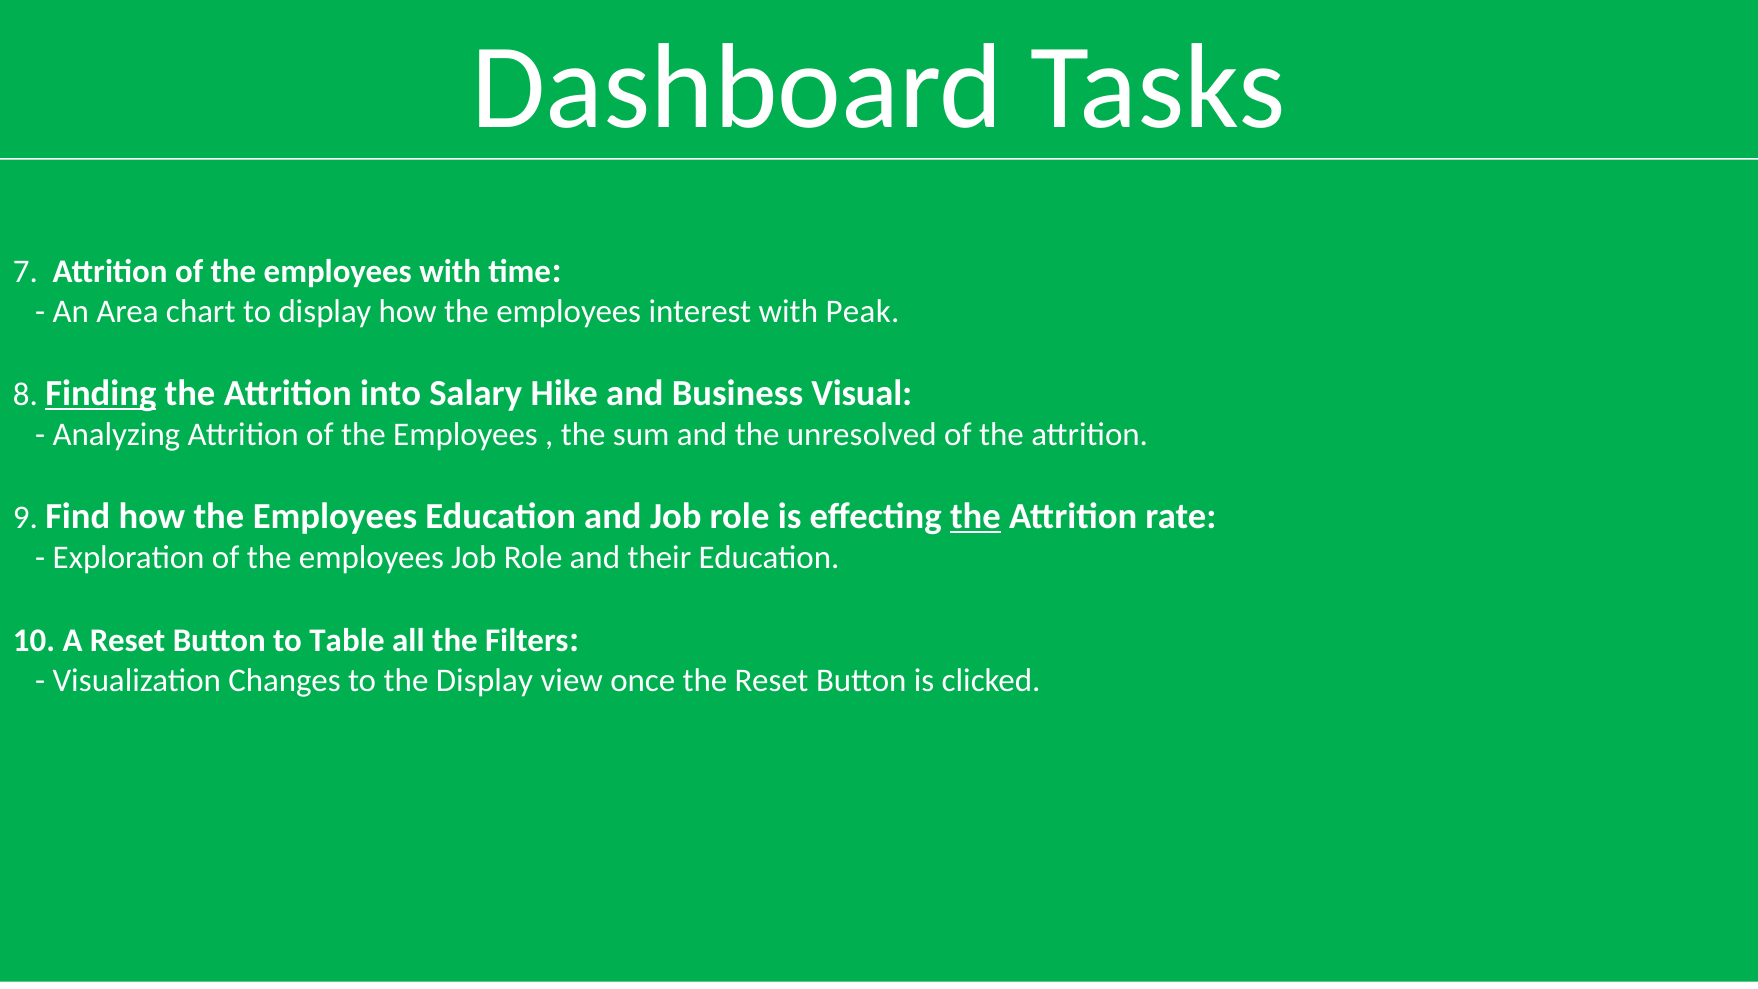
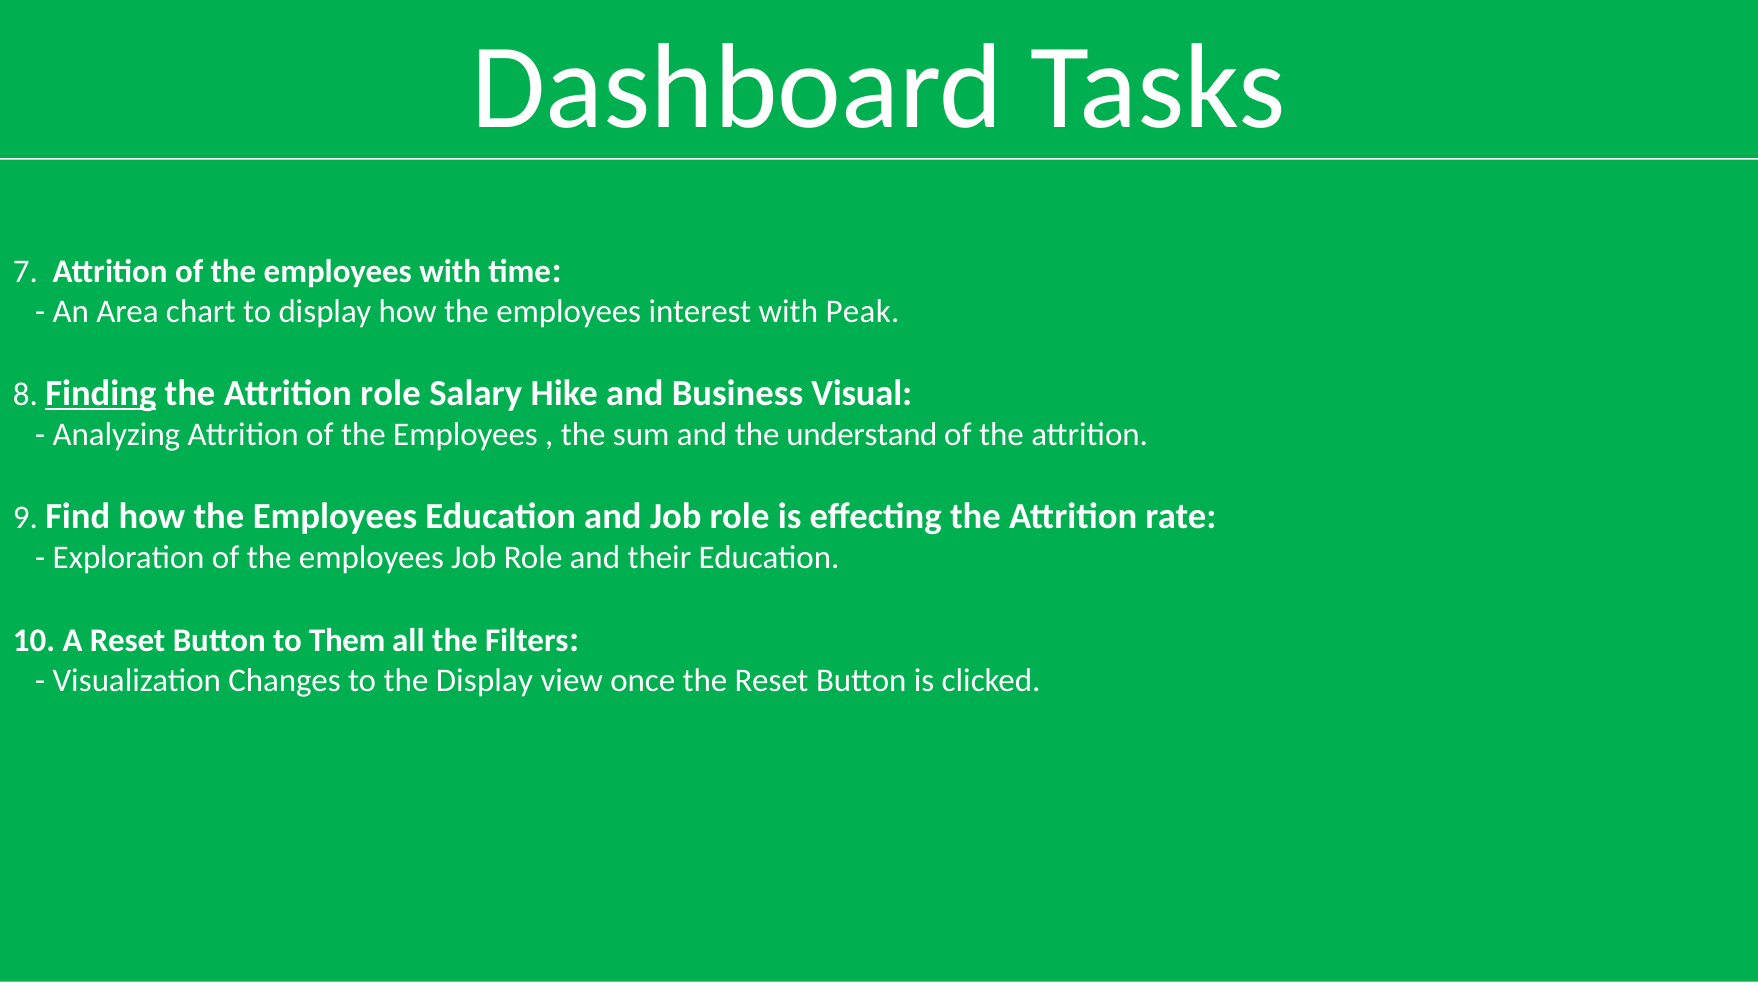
Attrition into: into -> role (390, 393)
unresolved: unresolved -> understand (862, 434)
the underline: present -> none (975, 516)
Table: Table -> Them (347, 640)
